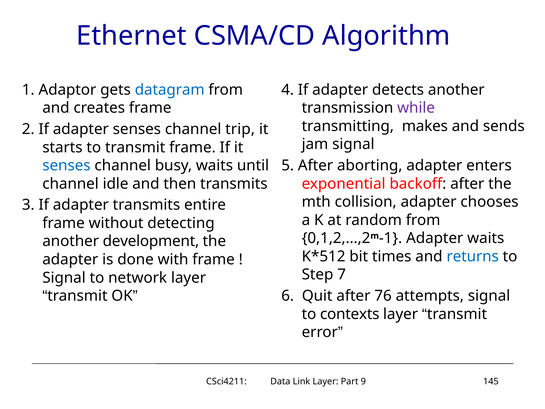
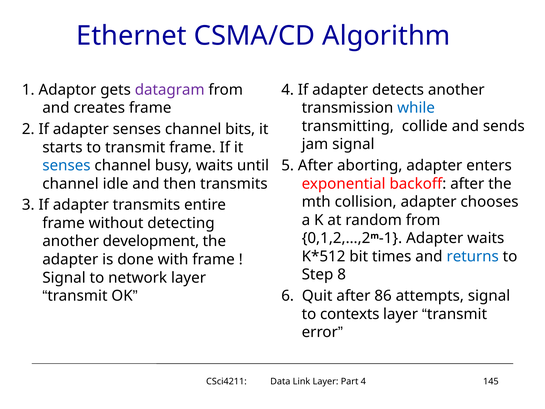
datagram colour: blue -> purple (170, 90)
while colour: purple -> blue (416, 108)
makes: makes -> collide (425, 126)
trip: trip -> bits (240, 129)
7: 7 -> 8 (342, 274)
76: 76 -> 86 (383, 296)
Part 9: 9 -> 4 (363, 381)
